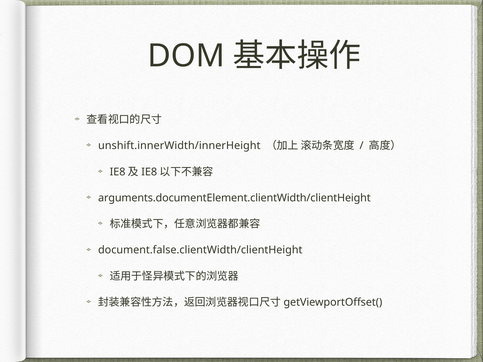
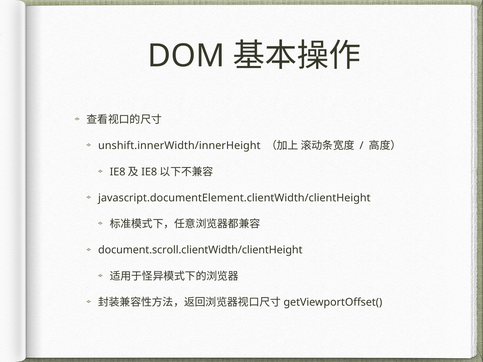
arguments.documentElement.clientWidth/clientHeight: arguments.documentElement.clientWidth/clientHeight -> javascript.documentElement.clientWidth/clientHeight (234, 198)
document.false.clientWidth/clientHeight: document.false.clientWidth/clientHeight -> document.scroll.clientWidth/clientHeight (200, 250)
